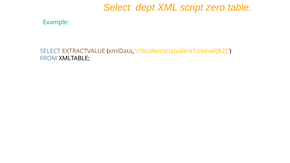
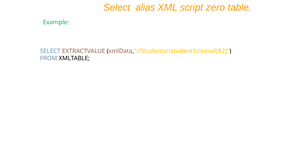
dept: dept -> alias (145, 8)
